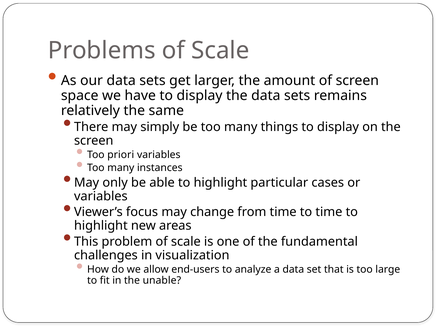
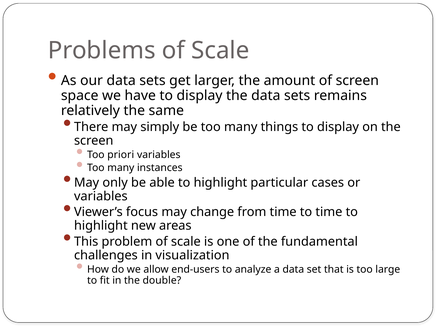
unable: unable -> double (162, 280)
